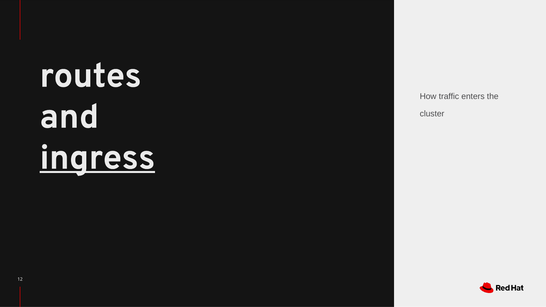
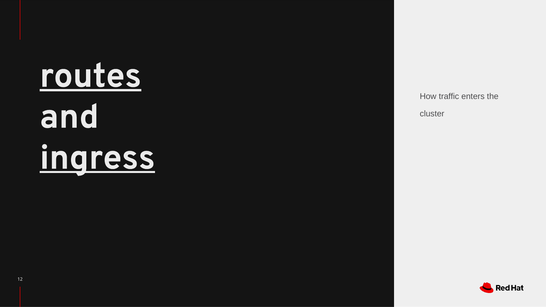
routes underline: none -> present (91, 76)
